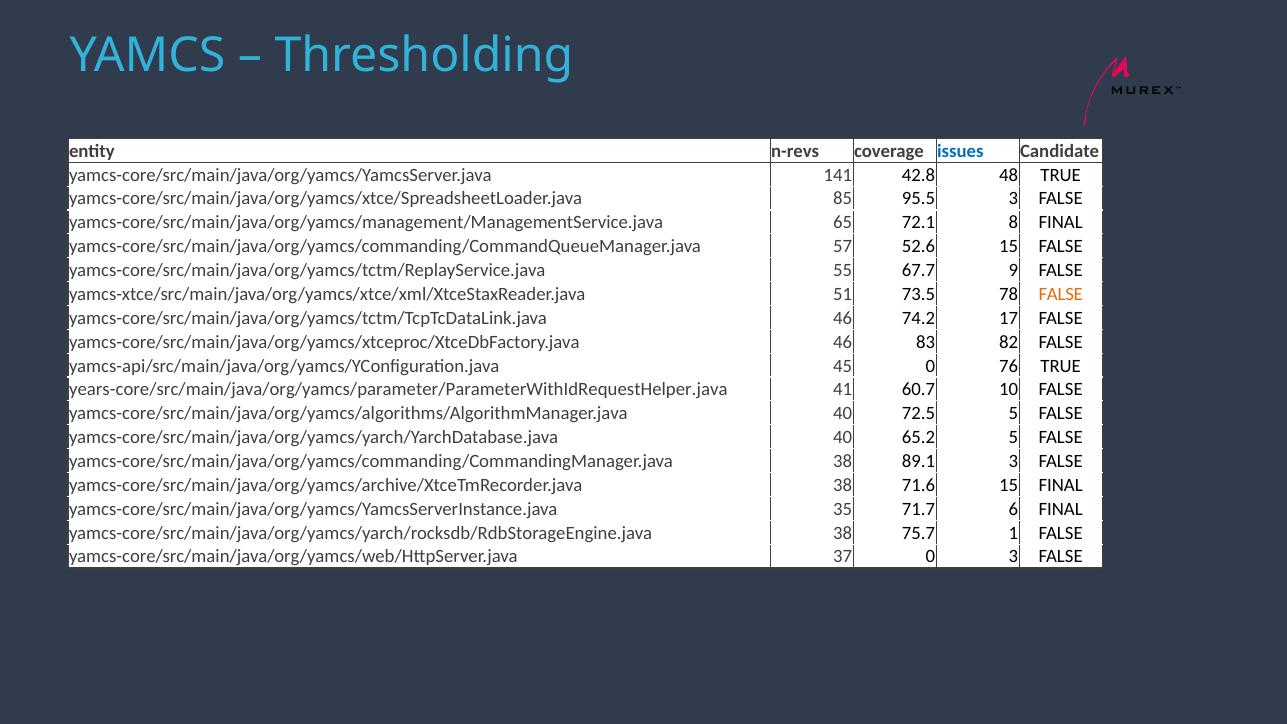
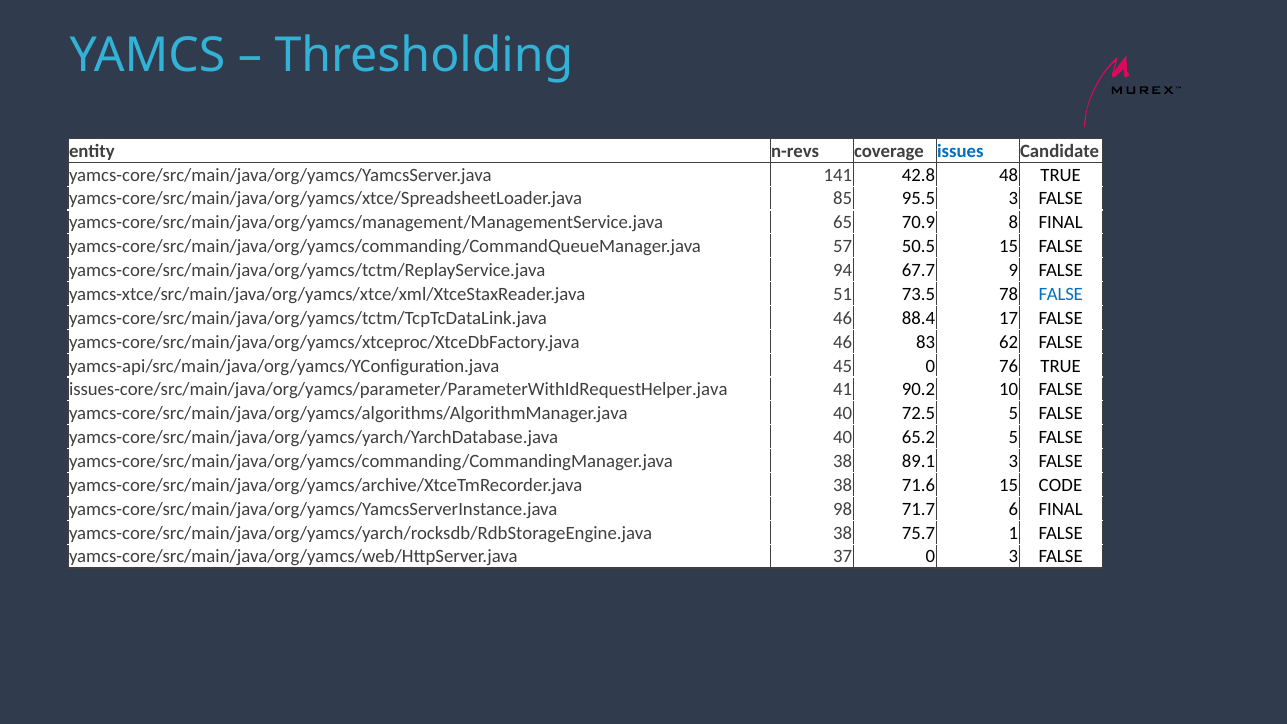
72.1: 72.1 -> 70.9 (919, 223)
52.6: 52.6 -> 50.5 (919, 246)
55: 55 -> 94 (843, 270)
FALSE colour: orange -> blue (1061, 294)
74.2: 74.2 -> 88.4 (919, 318)
82: 82 -> 62 (1009, 342)
years-core/src/main/java/org/yamcs/parameter/ParameterWithIdRequestHelper.java: years-core/src/main/java/org/yamcs/parameter/ParameterWithIdRequestHelper.java -> issues-core/src/main/java/org/yamcs/parameter/ParameterWithIdRequestHelper.java (398, 390)
60.7: 60.7 -> 90.2 (919, 390)
15 FINAL: FINAL -> CODE (1061, 485)
35: 35 -> 98 (843, 509)
